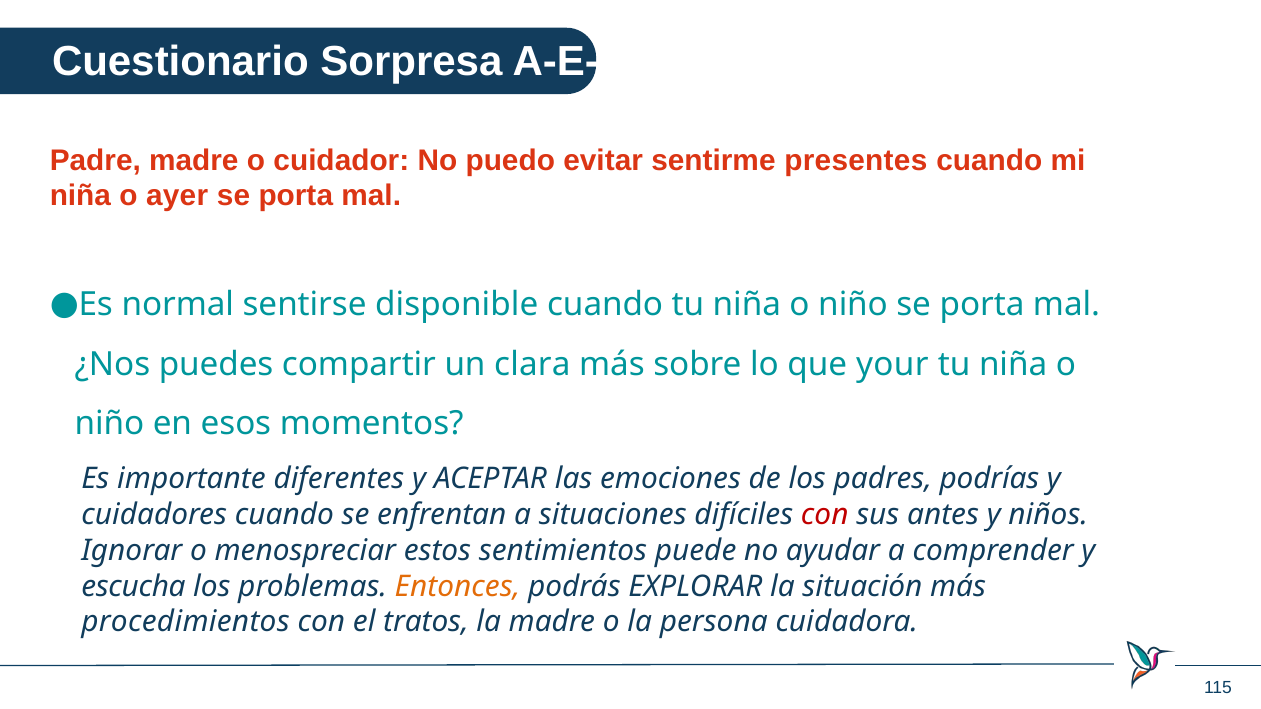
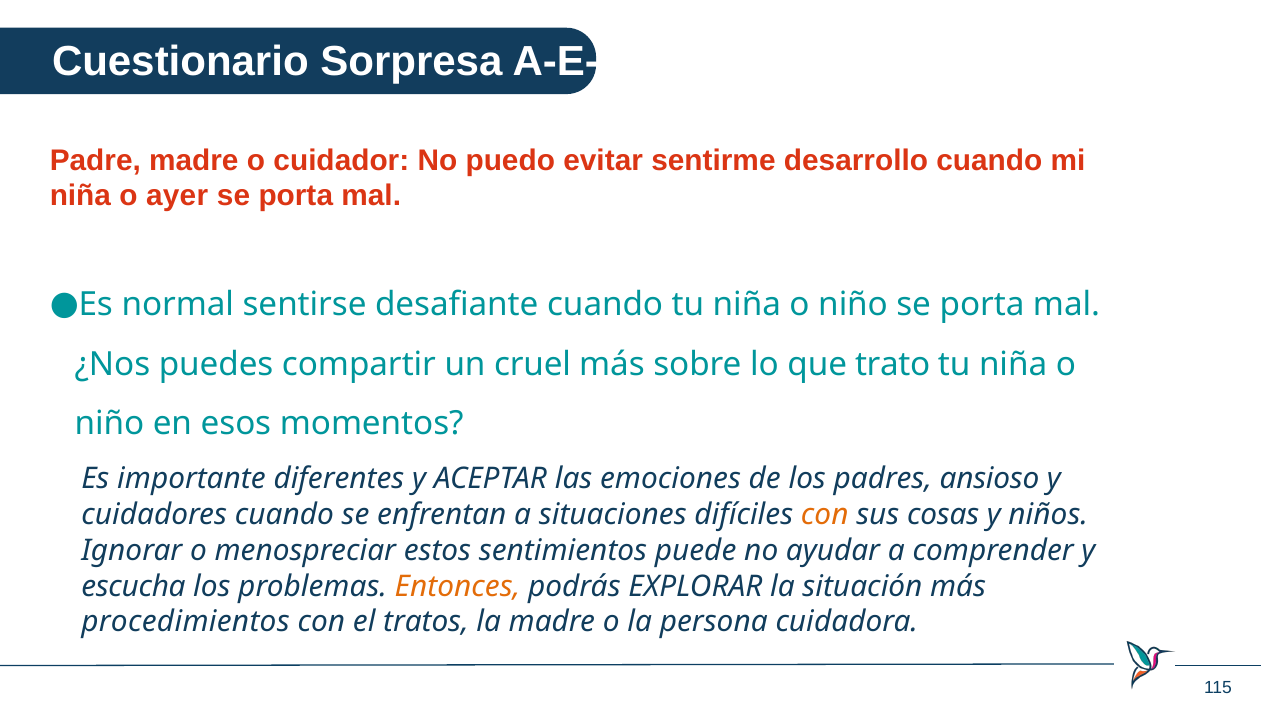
presentes: presentes -> desarrollo (856, 160)
disponible: disponible -> desafiante (457, 304)
clara: clara -> cruel (532, 364)
your: your -> trato (893, 364)
podrías: podrías -> ansioso (990, 479)
con colour: red -> orange (825, 515)
antes: antes -> cosas (943, 515)
